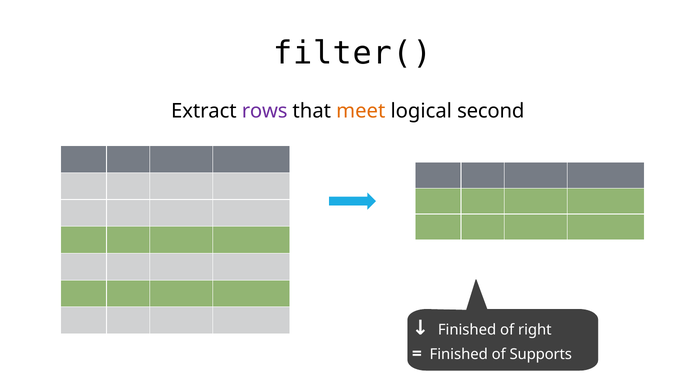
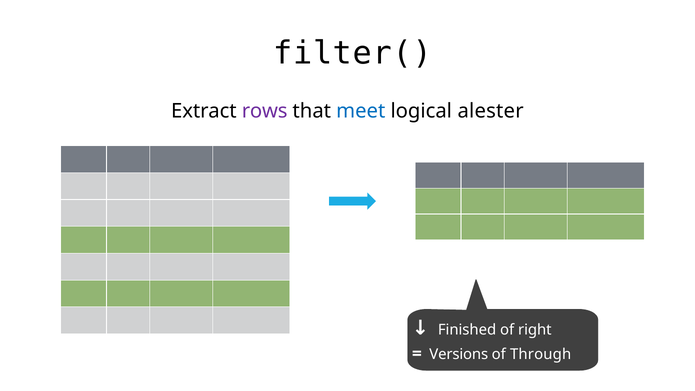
meet colour: orange -> blue (361, 111)
second: second -> alester (491, 111)
Finished: Finished -> Versions (459, 354)
Supports: Supports -> Through (541, 354)
